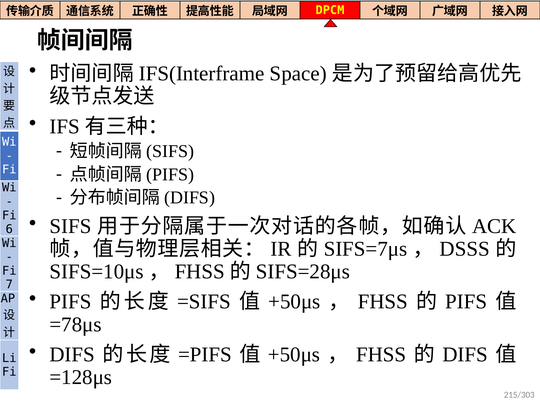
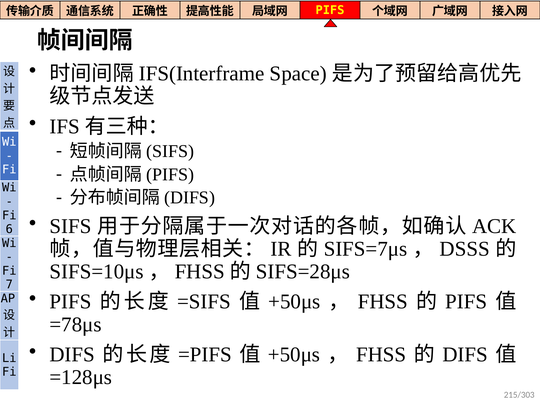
DPCM: DPCM -> PIFS (330, 10)
